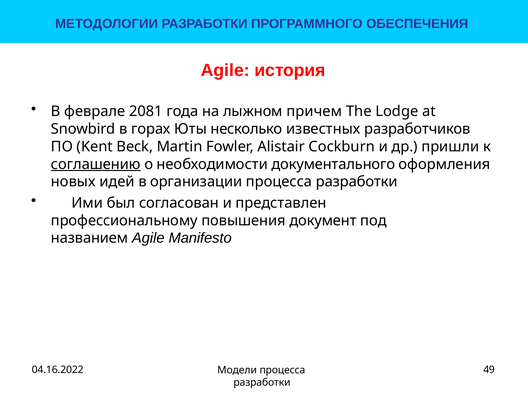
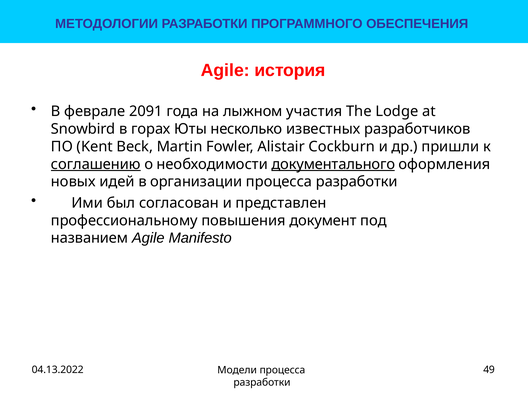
2081: 2081 -> 2091 (146, 111)
причем: причем -> участия (314, 111)
документального underline: none -> present (333, 164)
04.16.2022: 04.16.2022 -> 04.13.2022 (58, 370)
